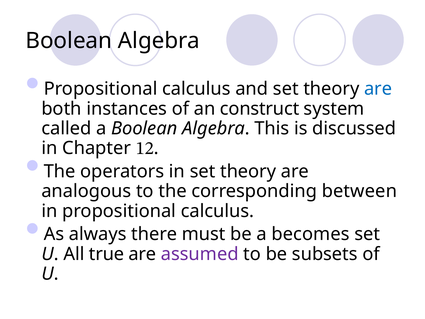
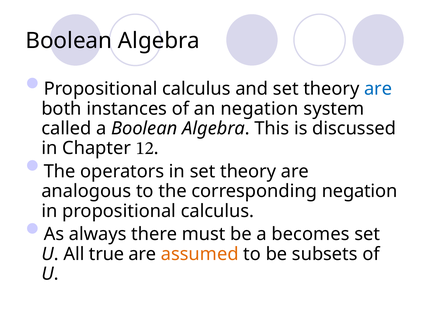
an construct: construct -> negation (259, 109)
corresponding between: between -> negation (360, 191)
assumed colour: purple -> orange (200, 254)
